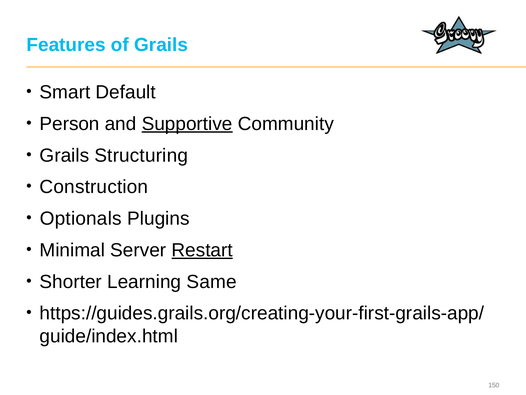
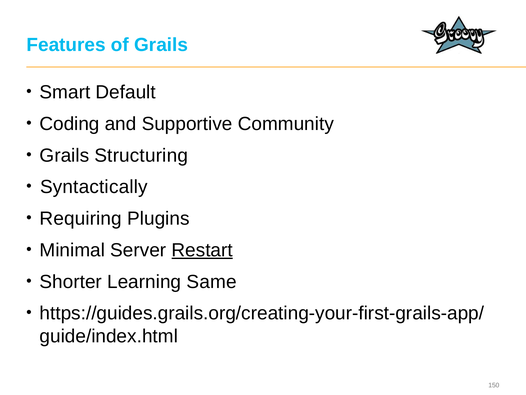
Person: Person -> Coding (70, 124)
Supportive underline: present -> none (187, 124)
Construction: Construction -> Syntactically (94, 187)
Optionals: Optionals -> Requiring (81, 218)
